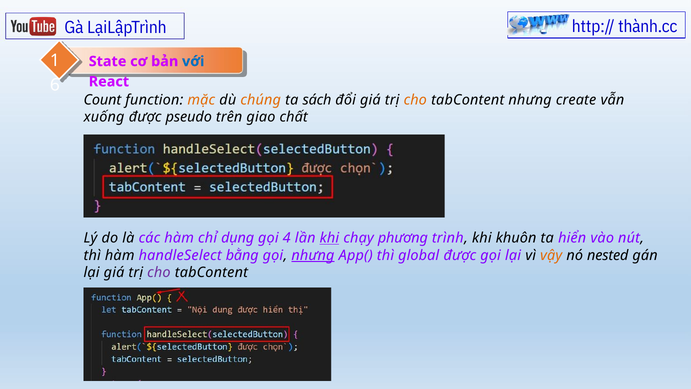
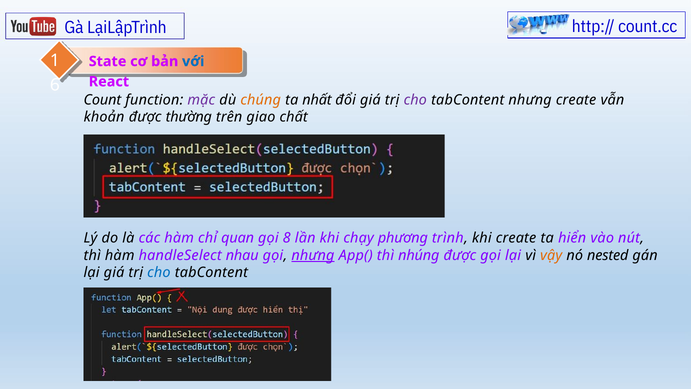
thành.cc: thành.cc -> count.cc (648, 26)
mặc colour: orange -> purple (201, 100)
sách: sách -> nhất (317, 100)
cho colour: orange -> purple (415, 100)
xuống: xuống -> khoản (104, 117)
pseudo: pseudo -> thường (189, 117)
dụng: dụng -> quan (238, 238)
4: 4 -> 8 (287, 238)
khi underline: present -> none (329, 238)
khi khuôn: khuôn -> create (516, 238)
bằng: bằng -> nhau (242, 255)
global: global -> nhúng (419, 255)
cho colour: purple -> blue (159, 272)
